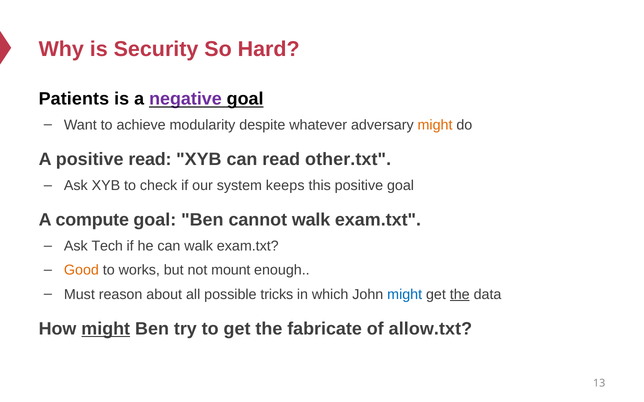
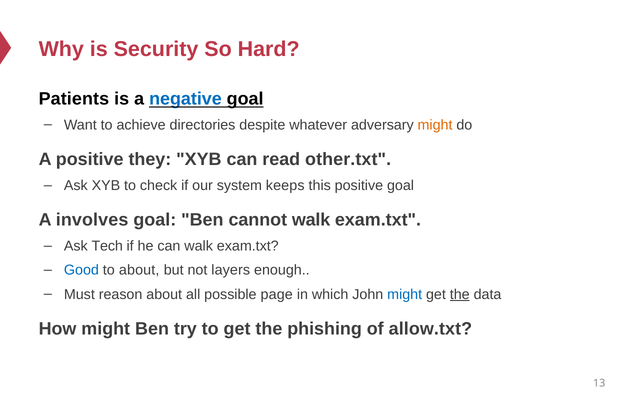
negative colour: purple -> blue (185, 99)
modularity: modularity -> directories (202, 125)
positive read: read -> they (150, 160)
compute: compute -> involves (92, 220)
Good colour: orange -> blue (81, 271)
to works: works -> about (139, 271)
mount: mount -> layers (231, 271)
tricks: tricks -> page (277, 295)
might underline: present -> none (106, 329)
fabricate: fabricate -> phishing (325, 329)
